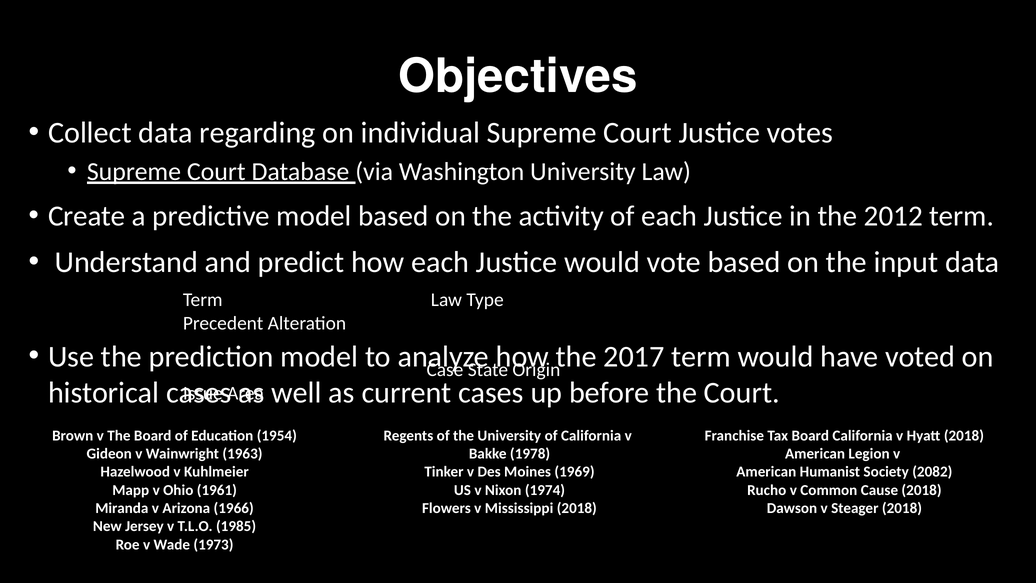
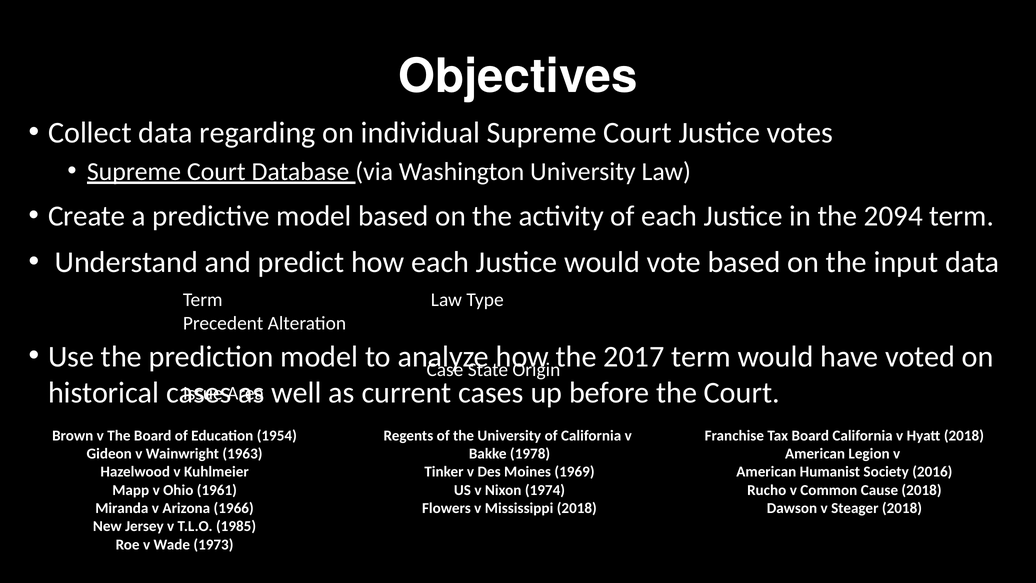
2012: 2012 -> 2094 (893, 216)
2082: 2082 -> 2016 (932, 472)
